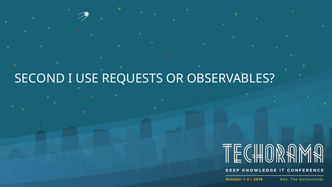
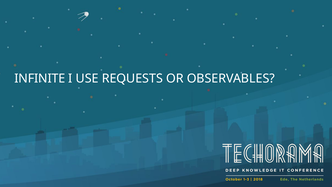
SECOND: SECOND -> INFINITE (40, 78)
